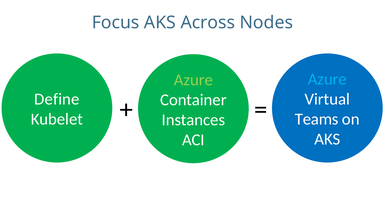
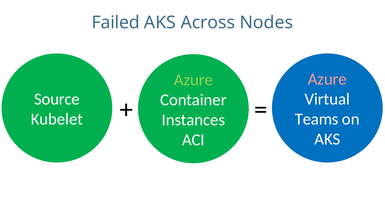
Focus: Focus -> Failed (116, 23)
Azure colour: light blue -> pink (327, 79)
Define: Define -> Source (57, 99)
